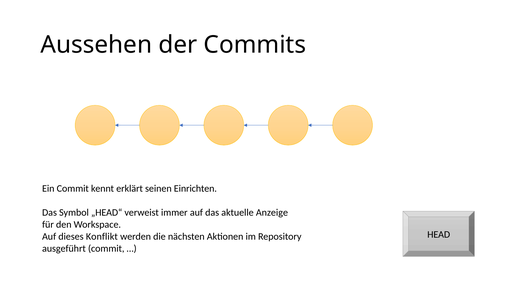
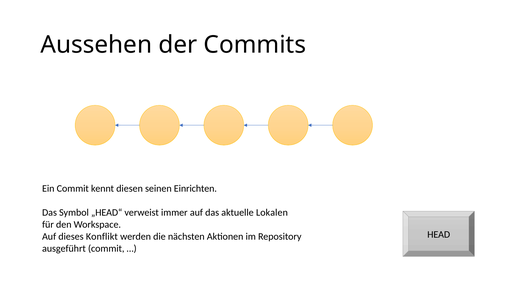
erklärt: erklärt -> diesen (130, 189)
Anzeige: Anzeige -> Lokalen (272, 213)
